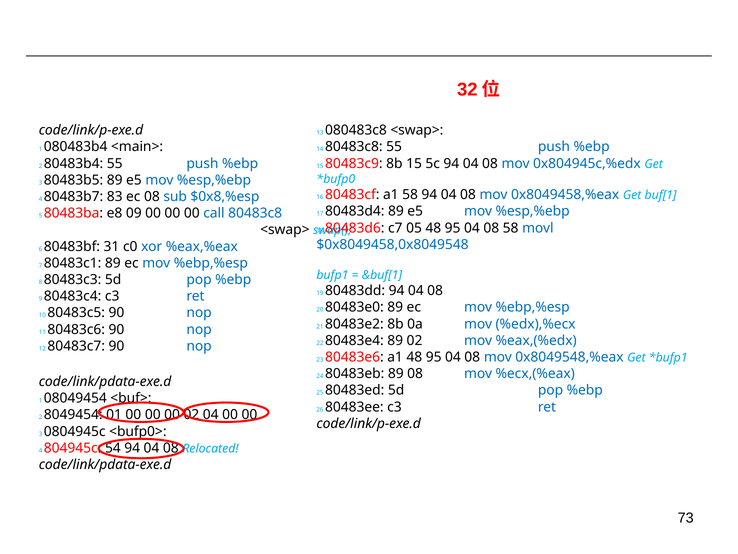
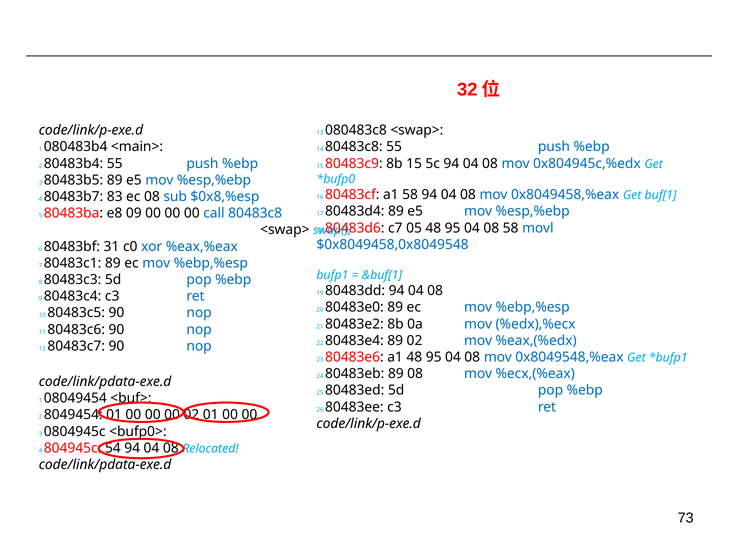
02 04: 04 -> 01 (211, 415)
